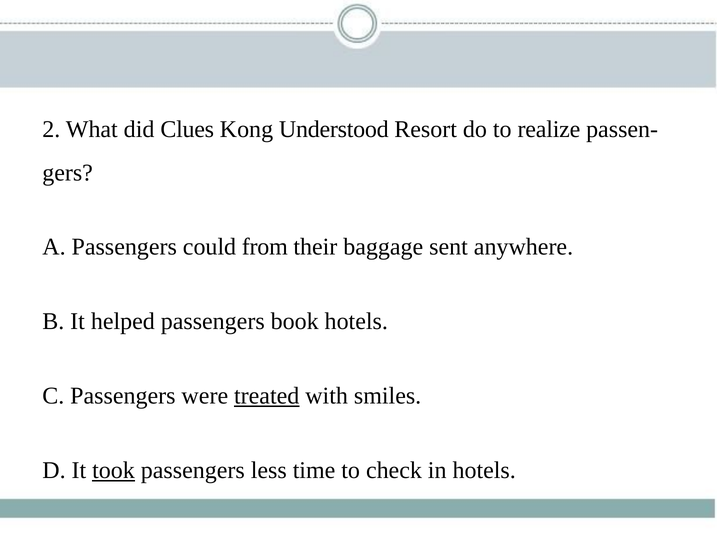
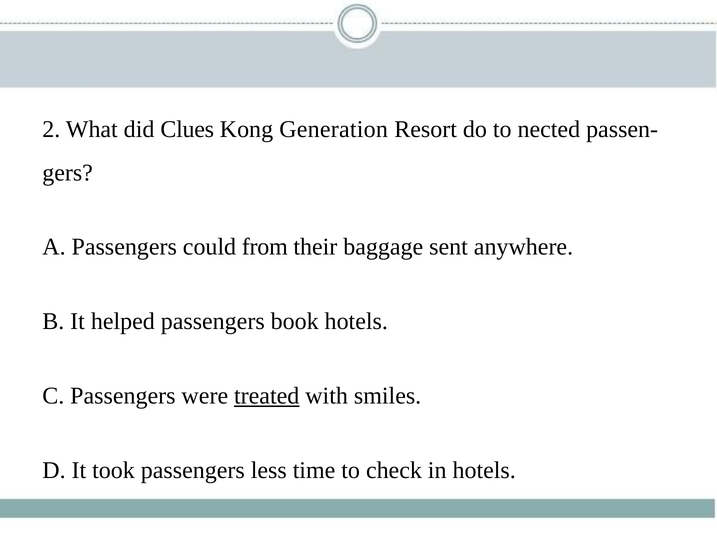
Understood: Understood -> Generation (334, 129)
realize: realize -> nected (549, 129)
took underline: present -> none (114, 470)
